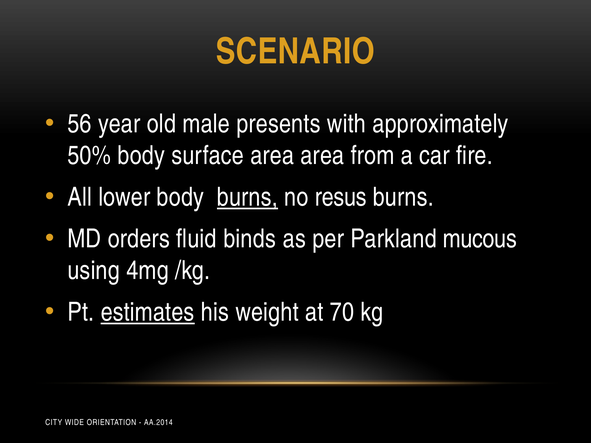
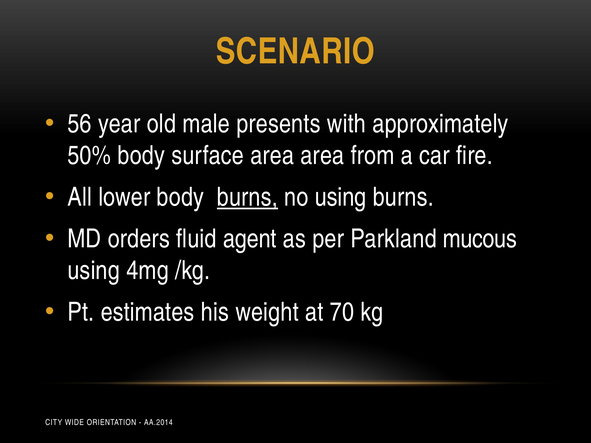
no resus: resus -> using (341, 197)
binds: binds -> agent (250, 239)
estimates underline: present -> none (148, 312)
